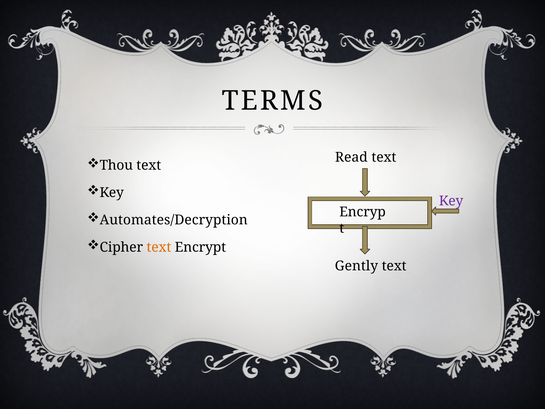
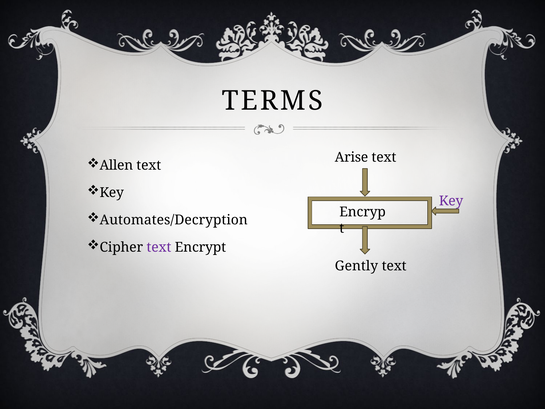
Read: Read -> Arise (351, 157)
Thou: Thou -> Allen (116, 165)
text colour: orange -> purple (159, 247)
